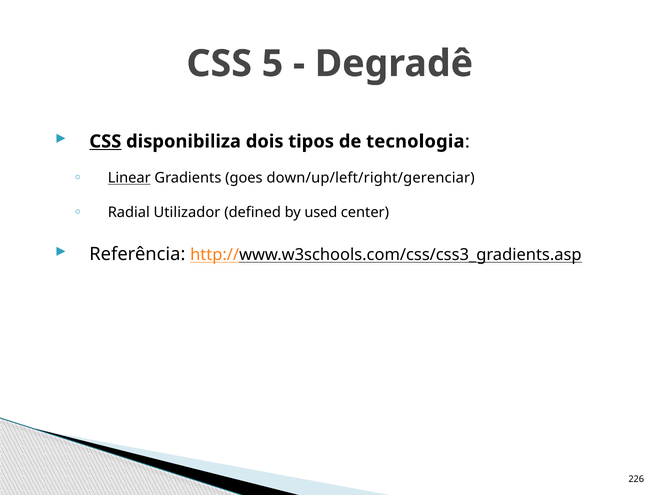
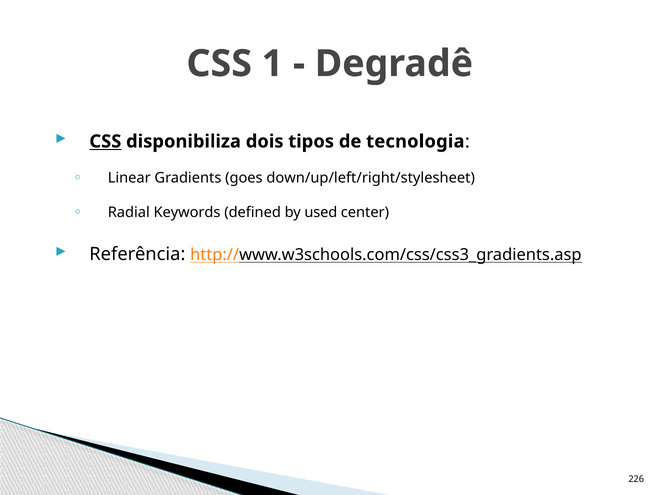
5: 5 -> 1 (272, 64)
Linear underline: present -> none (129, 178)
down/up/left/right/gerenciar: down/up/left/right/gerenciar -> down/up/left/right/stylesheet (371, 178)
Utilizador: Utilizador -> Keywords (187, 213)
